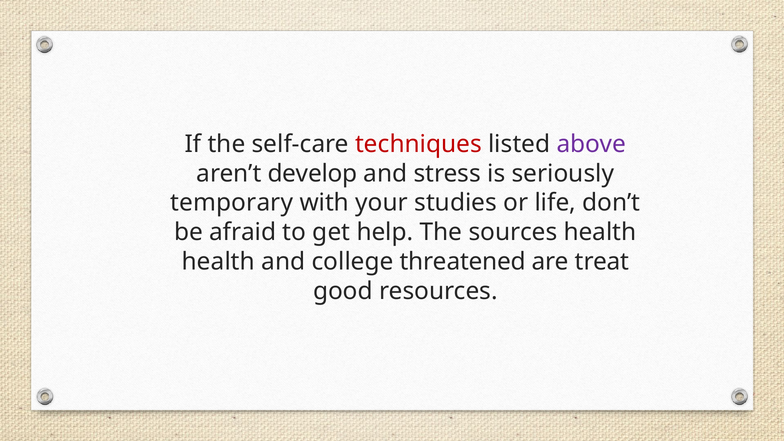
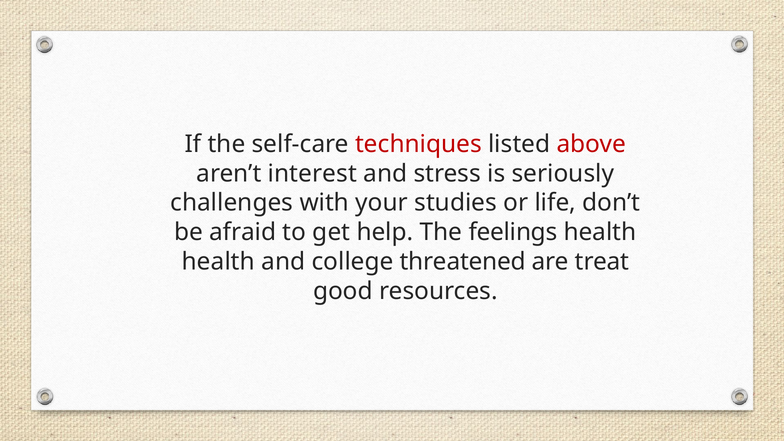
above colour: purple -> red (591, 144)
develop: develop -> interest (312, 173)
temporary: temporary -> challenges (232, 203)
sources: sources -> feelings (513, 232)
